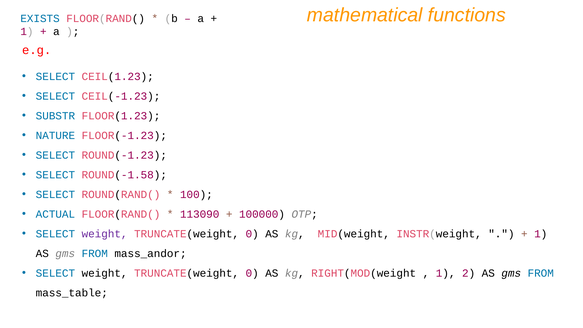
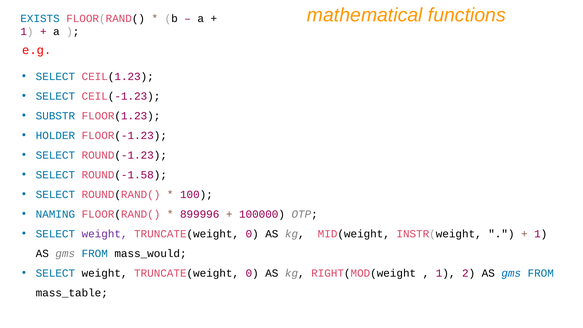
NATURE: NATURE -> HOLDER (55, 135)
ACTUAL: ACTUAL -> NAMING (55, 214)
113090: 113090 -> 899996 (200, 214)
mass_andor: mass_andor -> mass_would (150, 254)
gms colour: black -> blue (511, 273)
